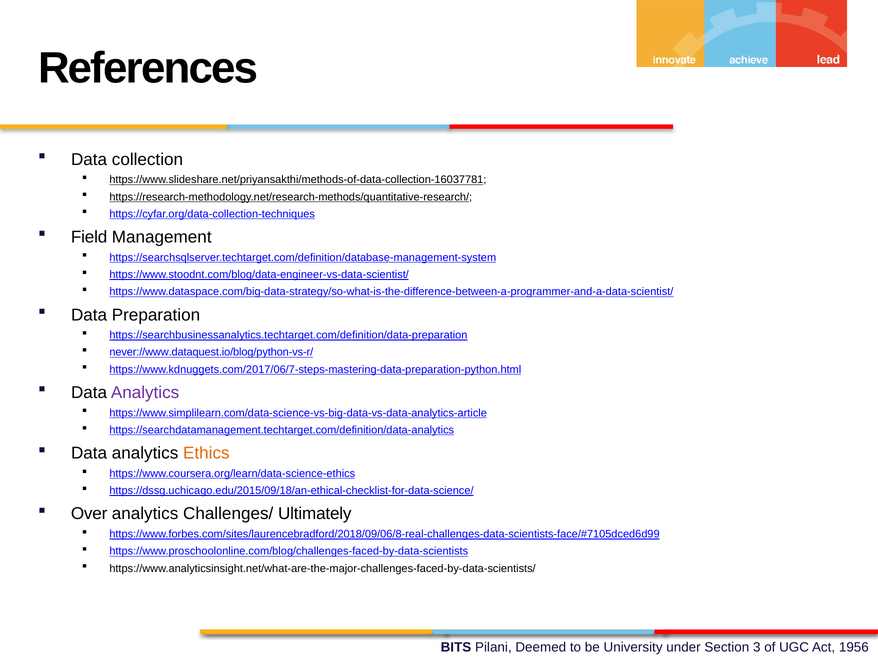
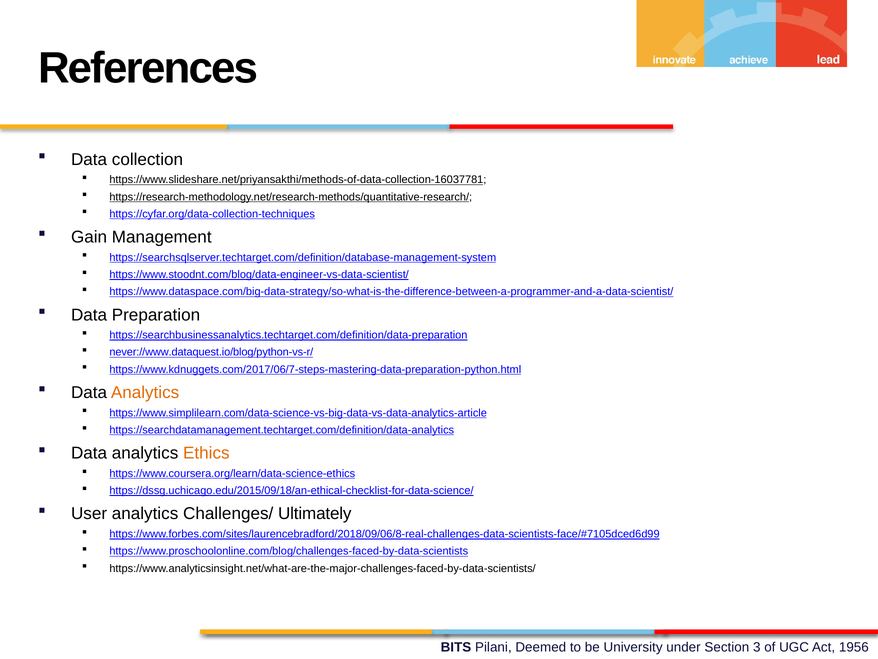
Field: Field -> Gain (89, 237)
Analytics colour: purple -> orange (145, 392)
Over: Over -> User (89, 513)
